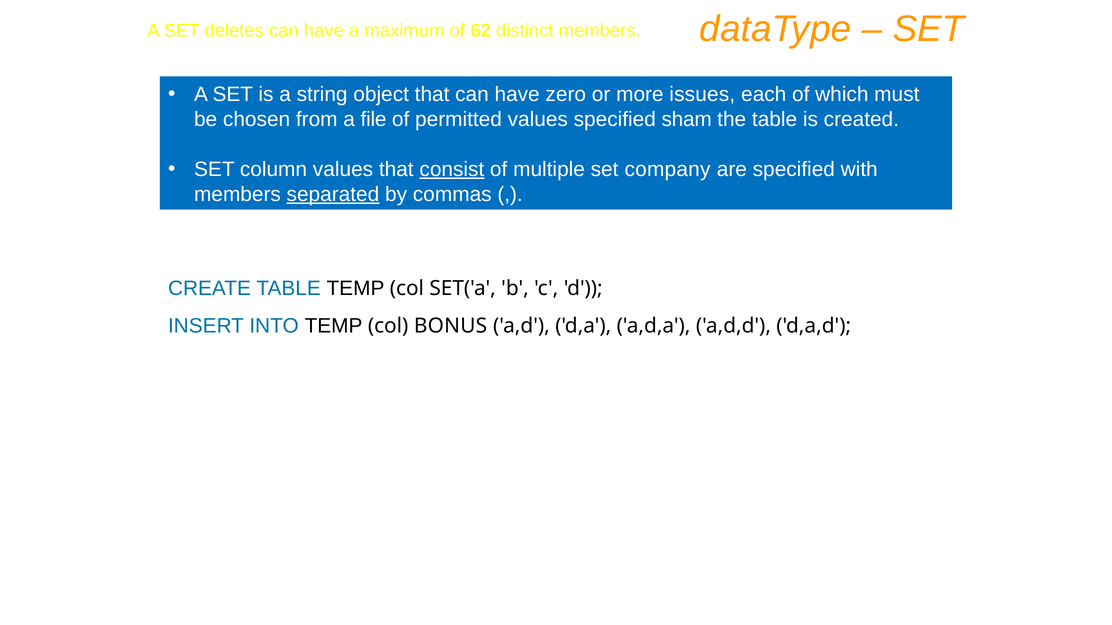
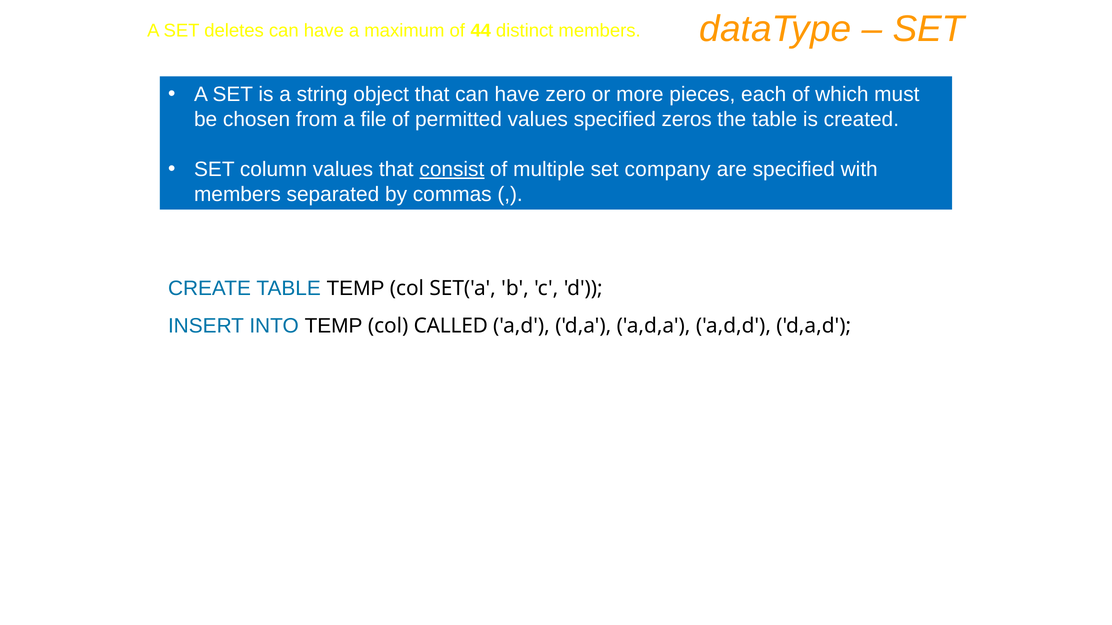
62: 62 -> 44 (481, 31)
issues: issues -> pieces (702, 94)
sham: sham -> zeros (687, 119)
separated underline: present -> none (333, 195)
BONUS: BONUS -> CALLED (451, 326)
